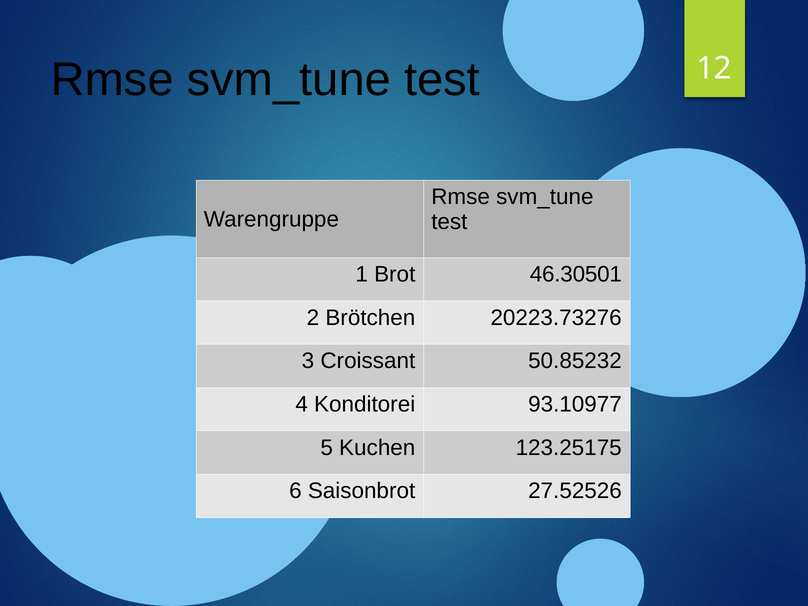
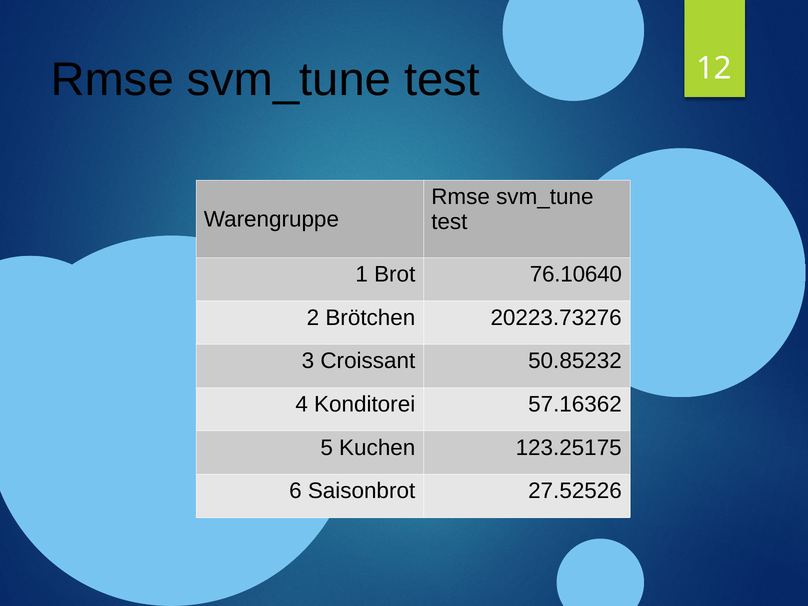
46.30501: 46.30501 -> 76.10640 (576, 274)
93.10977: 93.10977 -> 57.16362 (575, 404)
